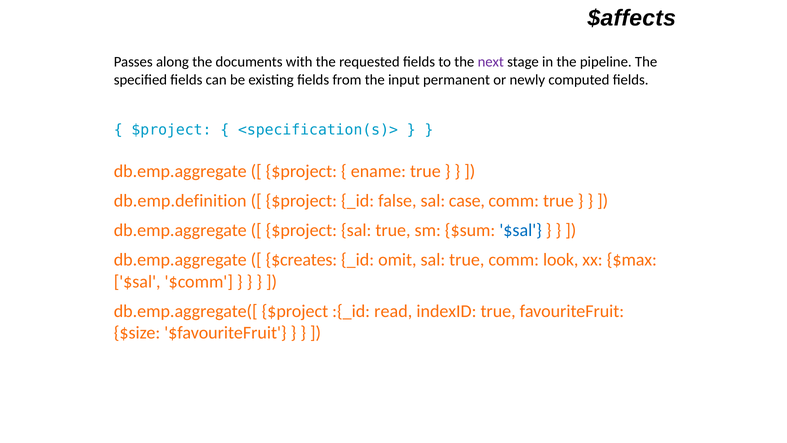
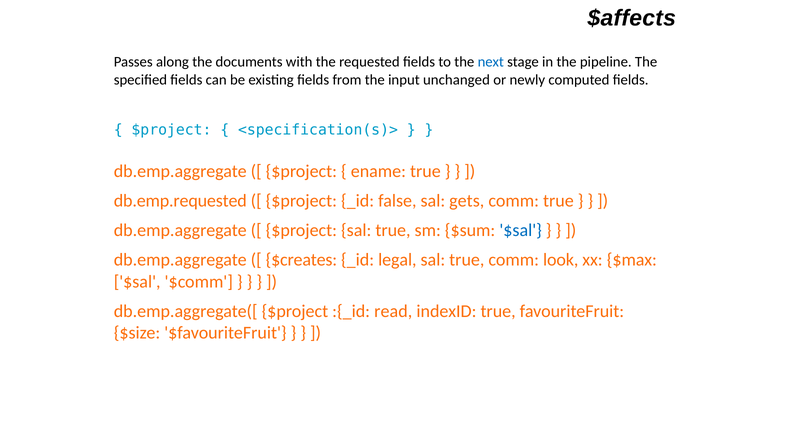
next colour: purple -> blue (491, 62)
permanent: permanent -> unchanged (456, 80)
db.emp.definition: db.emp.definition -> db.emp.requested (180, 201)
case: case -> gets (467, 201)
omit: omit -> legal (397, 260)
